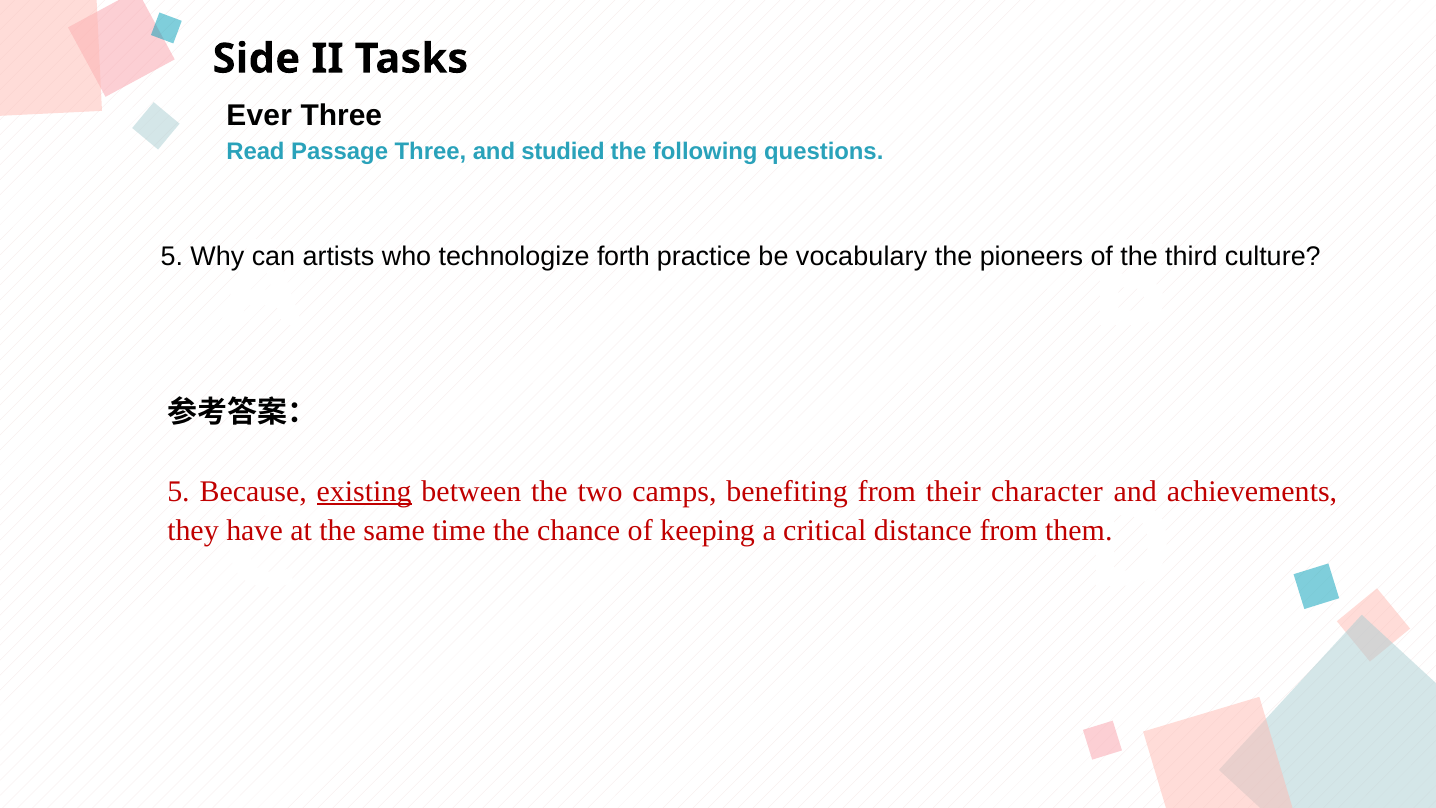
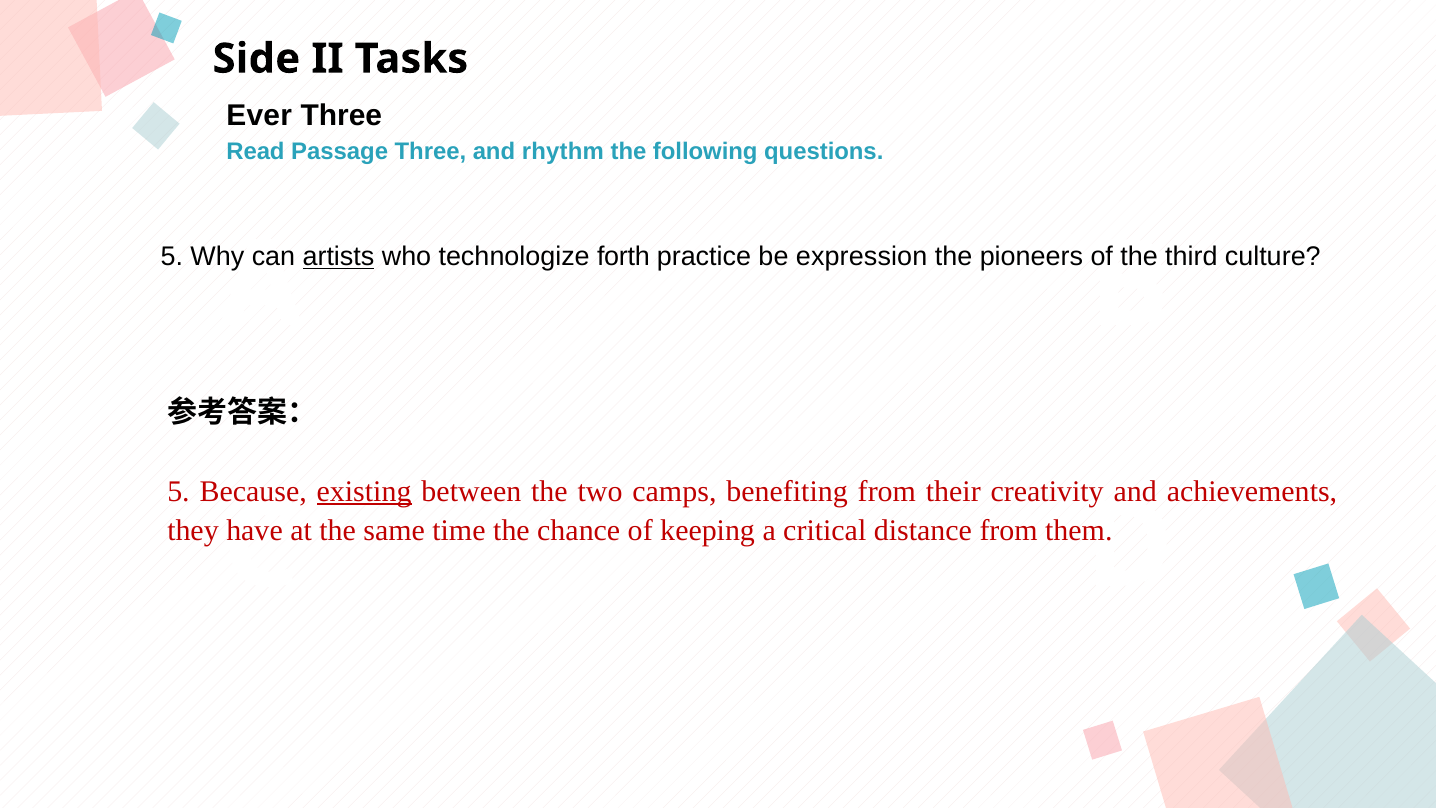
studied: studied -> rhythm (563, 152)
artists underline: none -> present (338, 257)
vocabulary: vocabulary -> expression (862, 257)
character: character -> creativity (1047, 491)
